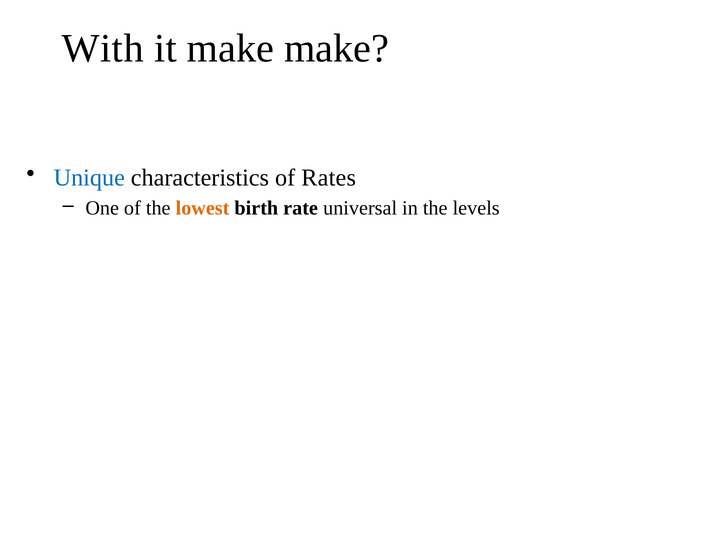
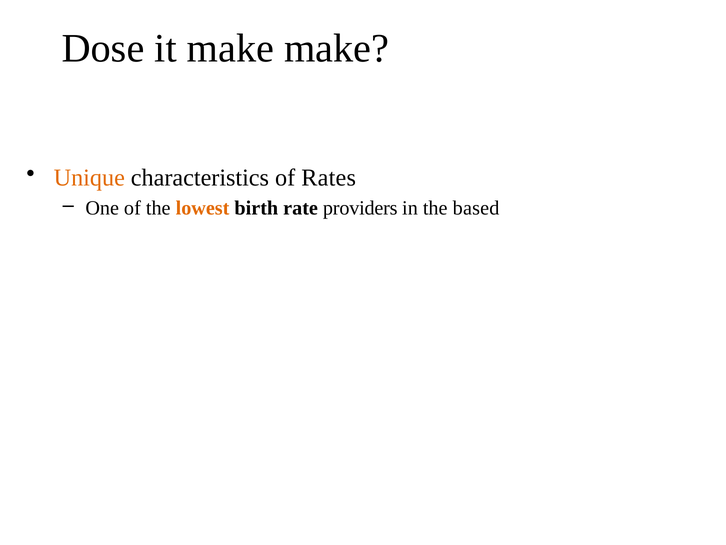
With: With -> Dose (103, 48)
Unique colour: blue -> orange (89, 178)
universal: universal -> providers (360, 208)
levels: levels -> based (476, 208)
